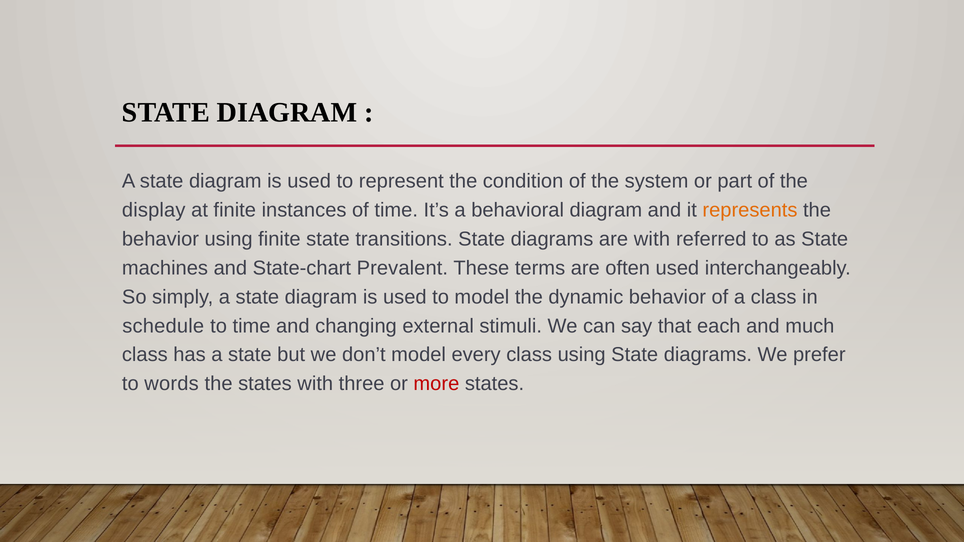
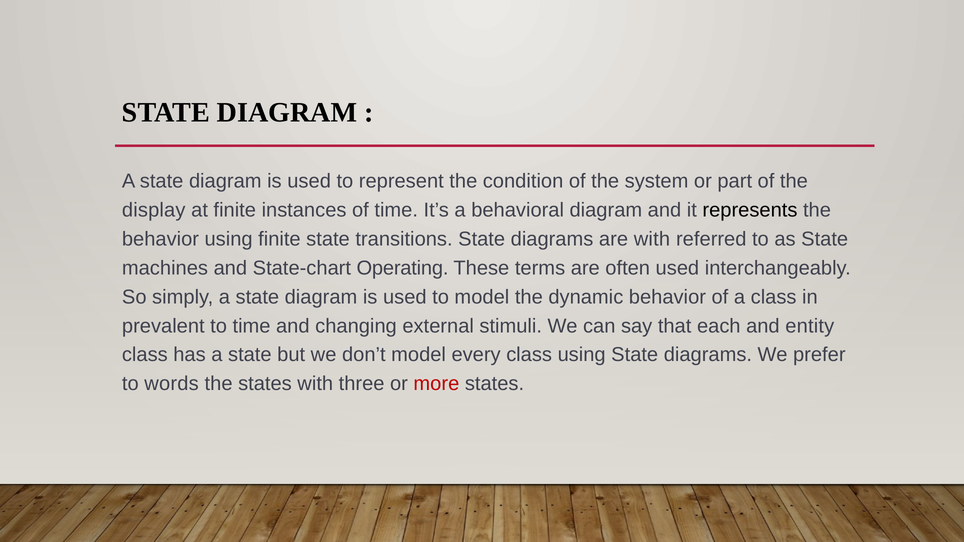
represents colour: orange -> black (750, 210)
Prevalent: Prevalent -> Operating (403, 268)
schedule: schedule -> prevalent (163, 326)
much: much -> entity (810, 326)
